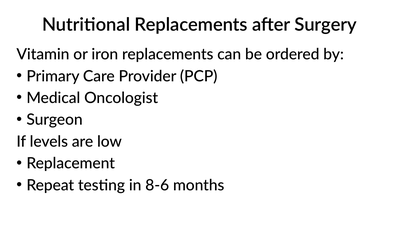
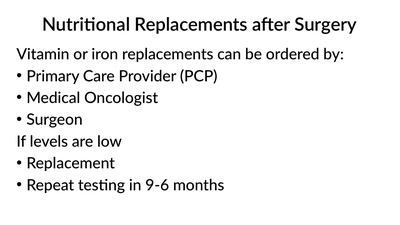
8-6: 8-6 -> 9-6 (157, 185)
